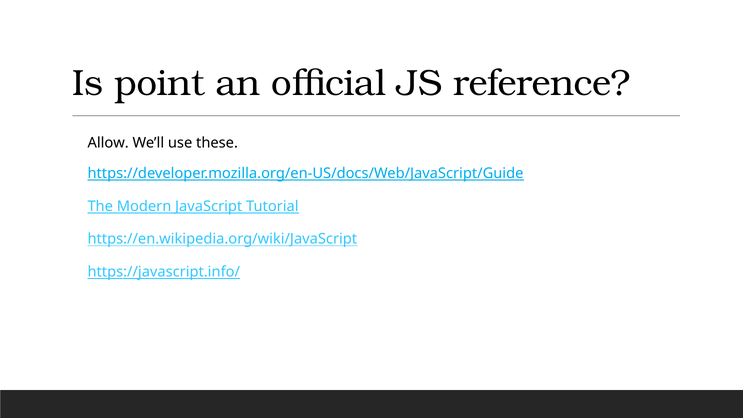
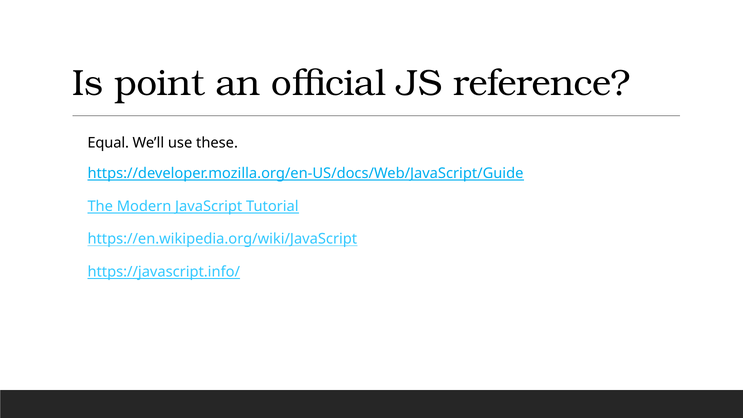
Allow: Allow -> Equal (108, 143)
